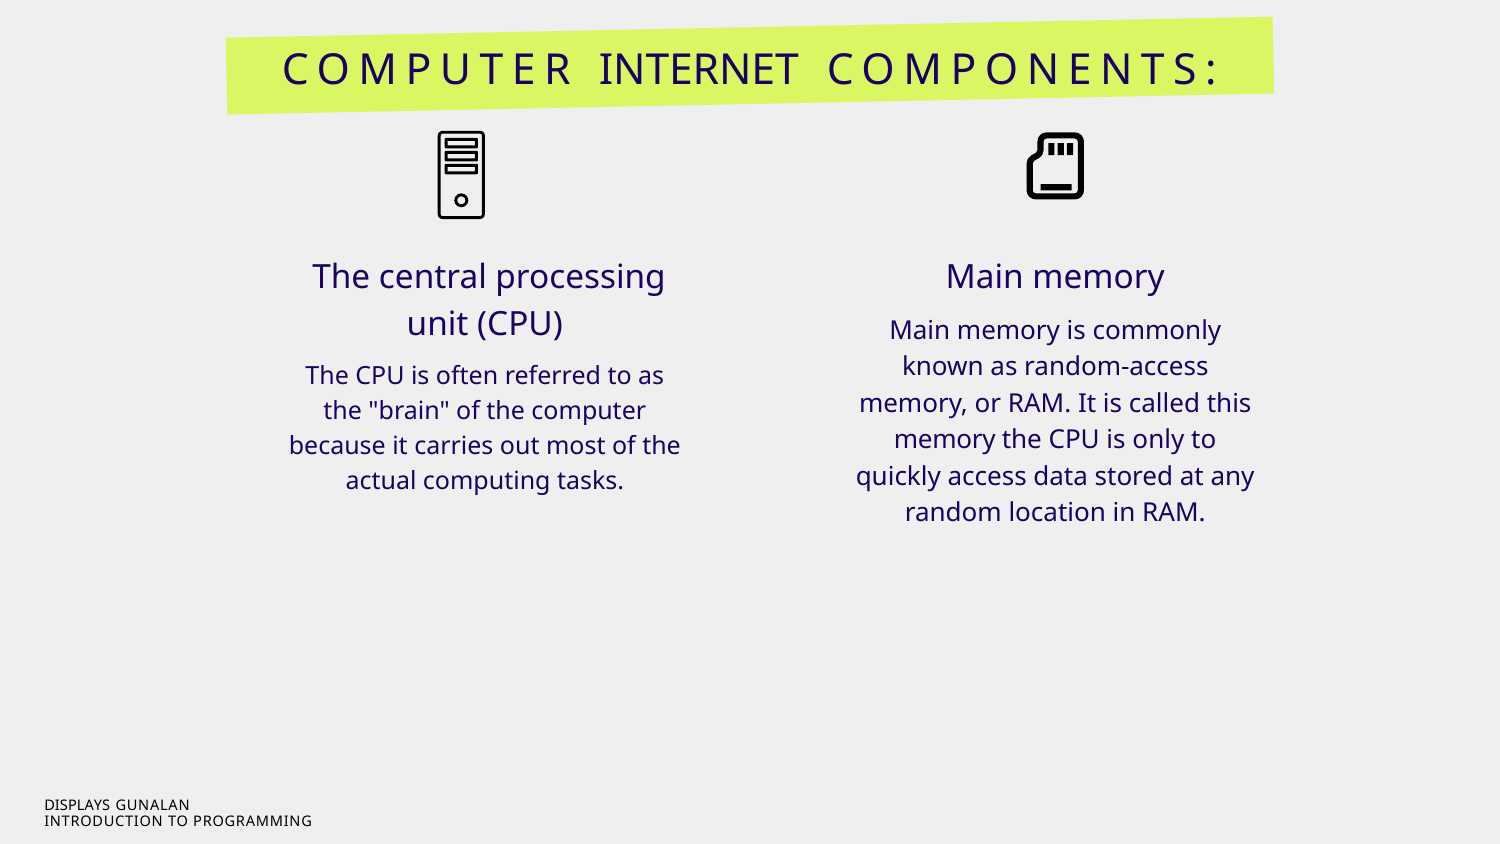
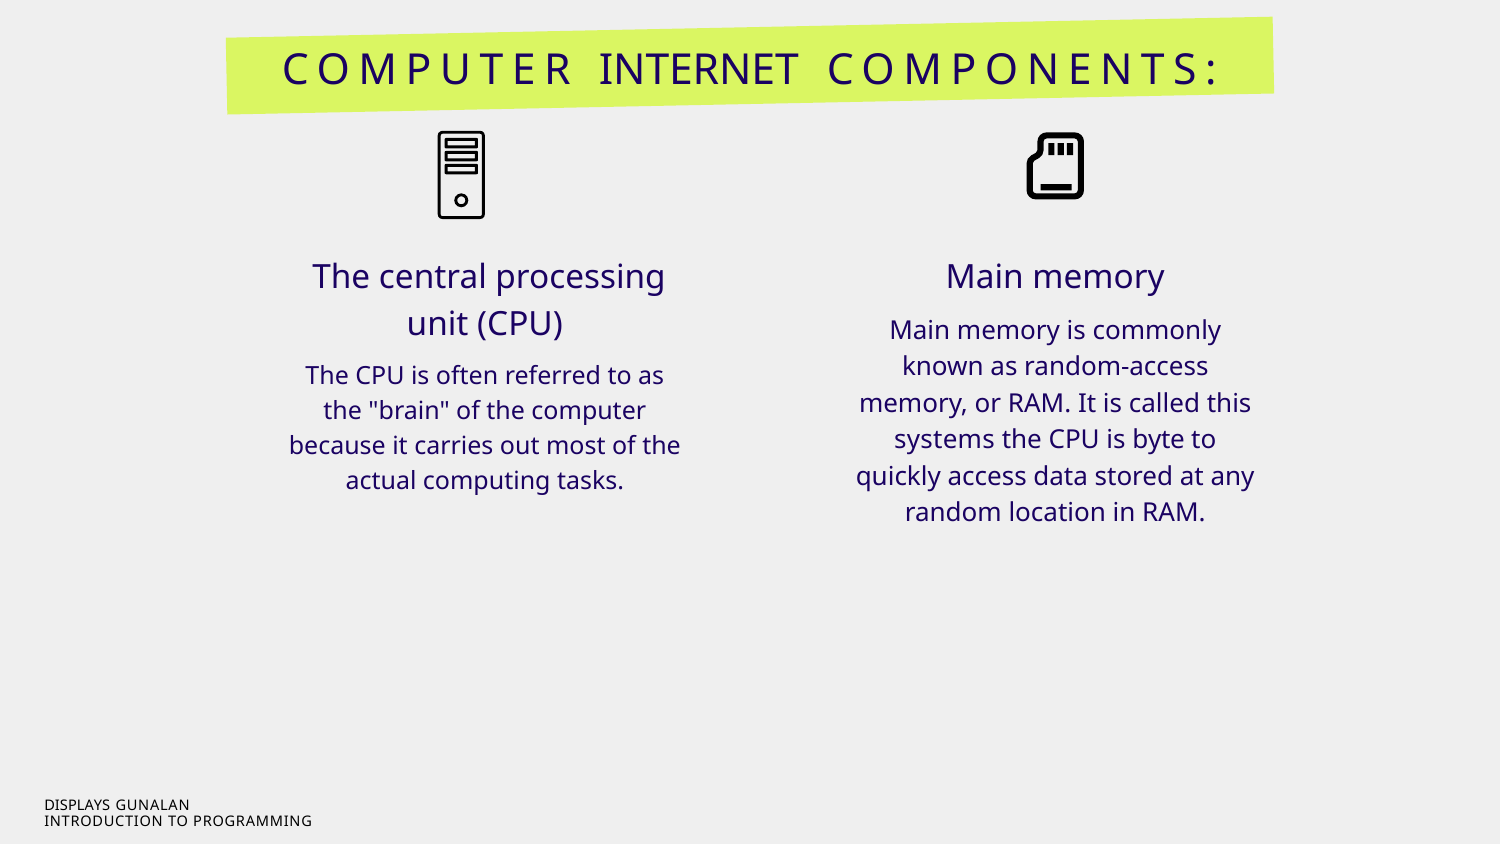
memory: memory -> systems (944, 440)
only: only -> byte (1159, 440)
